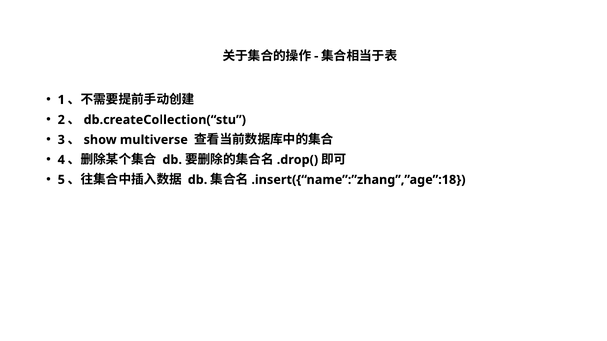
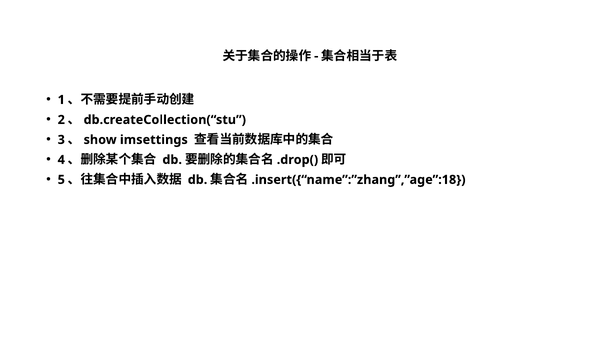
multiverse: multiverse -> imsettings (154, 140)
